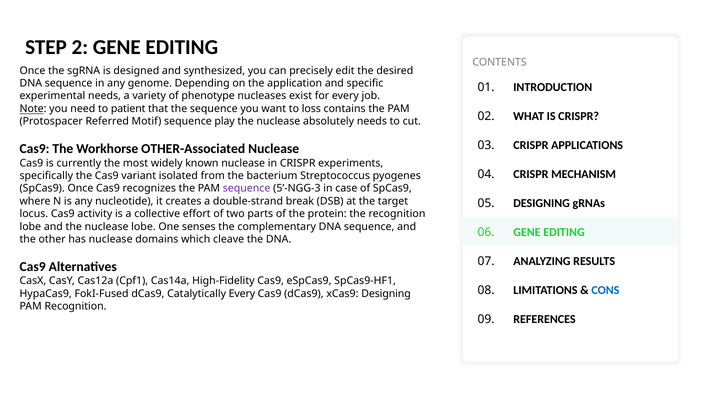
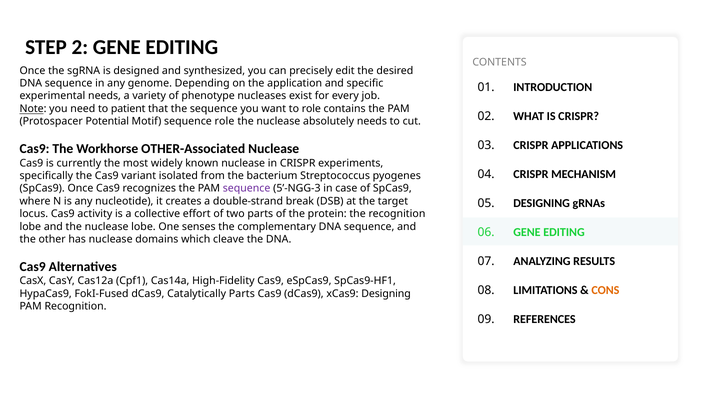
to loss: loss -> role (311, 108)
Referred: Referred -> Potential (107, 121)
sequence play: play -> role (224, 121)
CONS colour: blue -> orange (605, 290)
Catalytically Every: Every -> Parts (242, 293)
